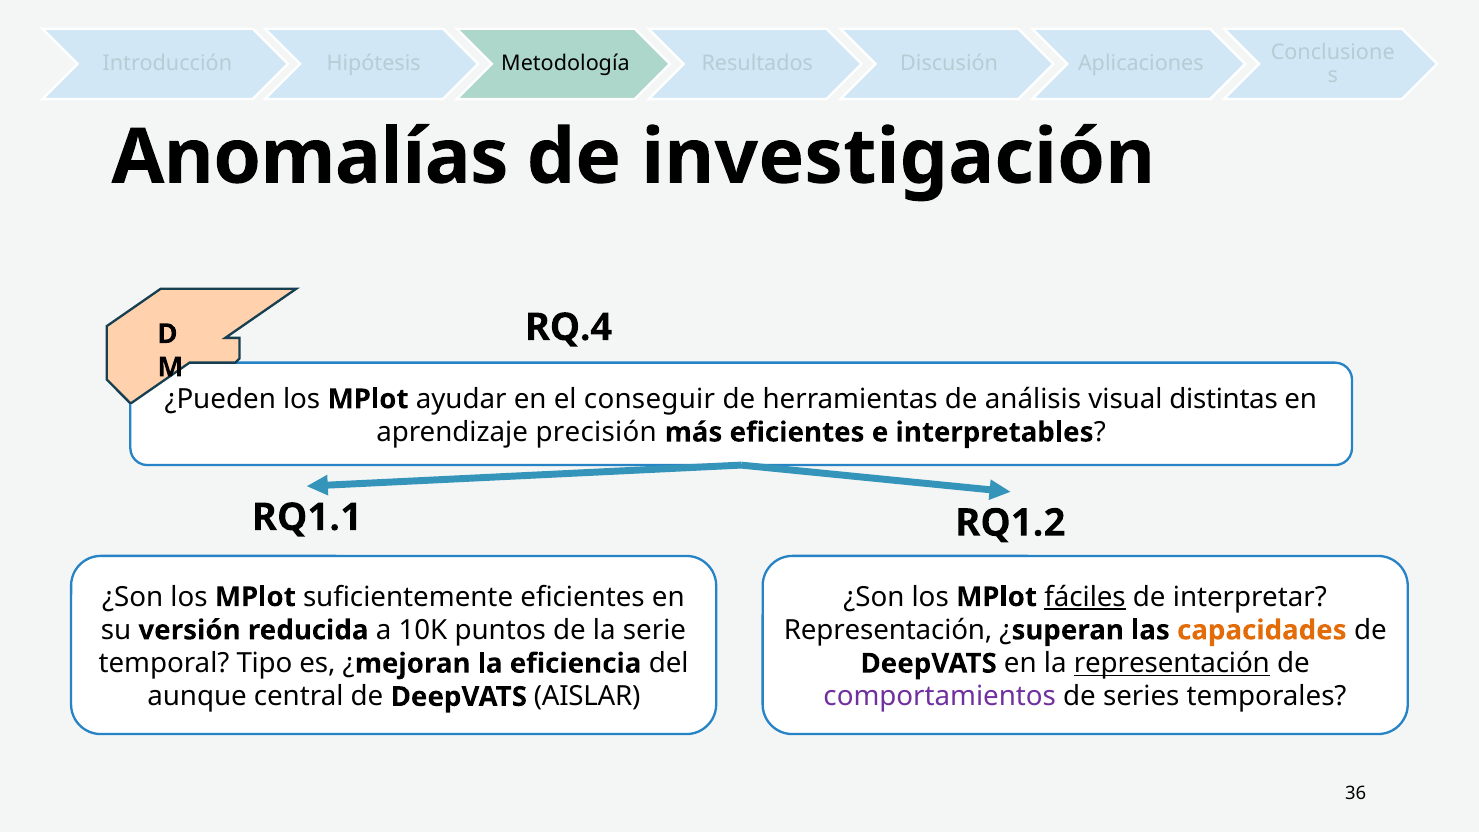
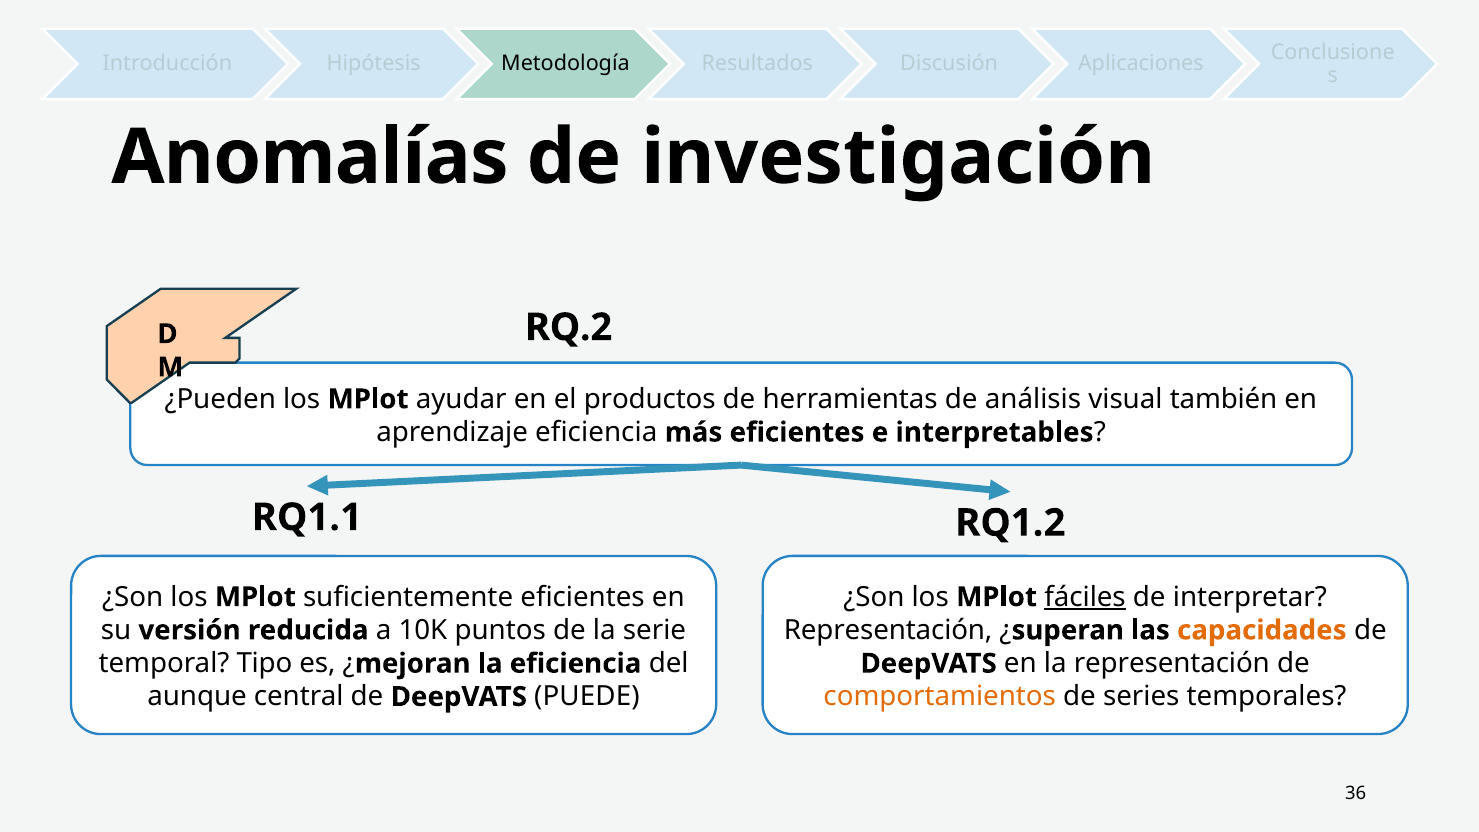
RQ.4: RQ.4 -> RQ.2 (569, 327)
conseguir: conseguir -> productos (650, 399)
distintas: distintas -> también (1224, 399)
aprendizaje precisión: precisión -> eficiencia (596, 432)
representación underline: present -> none (1172, 664)
AISLAR: AISLAR -> PUEDE (587, 697)
comportamientos colour: purple -> orange (940, 697)
